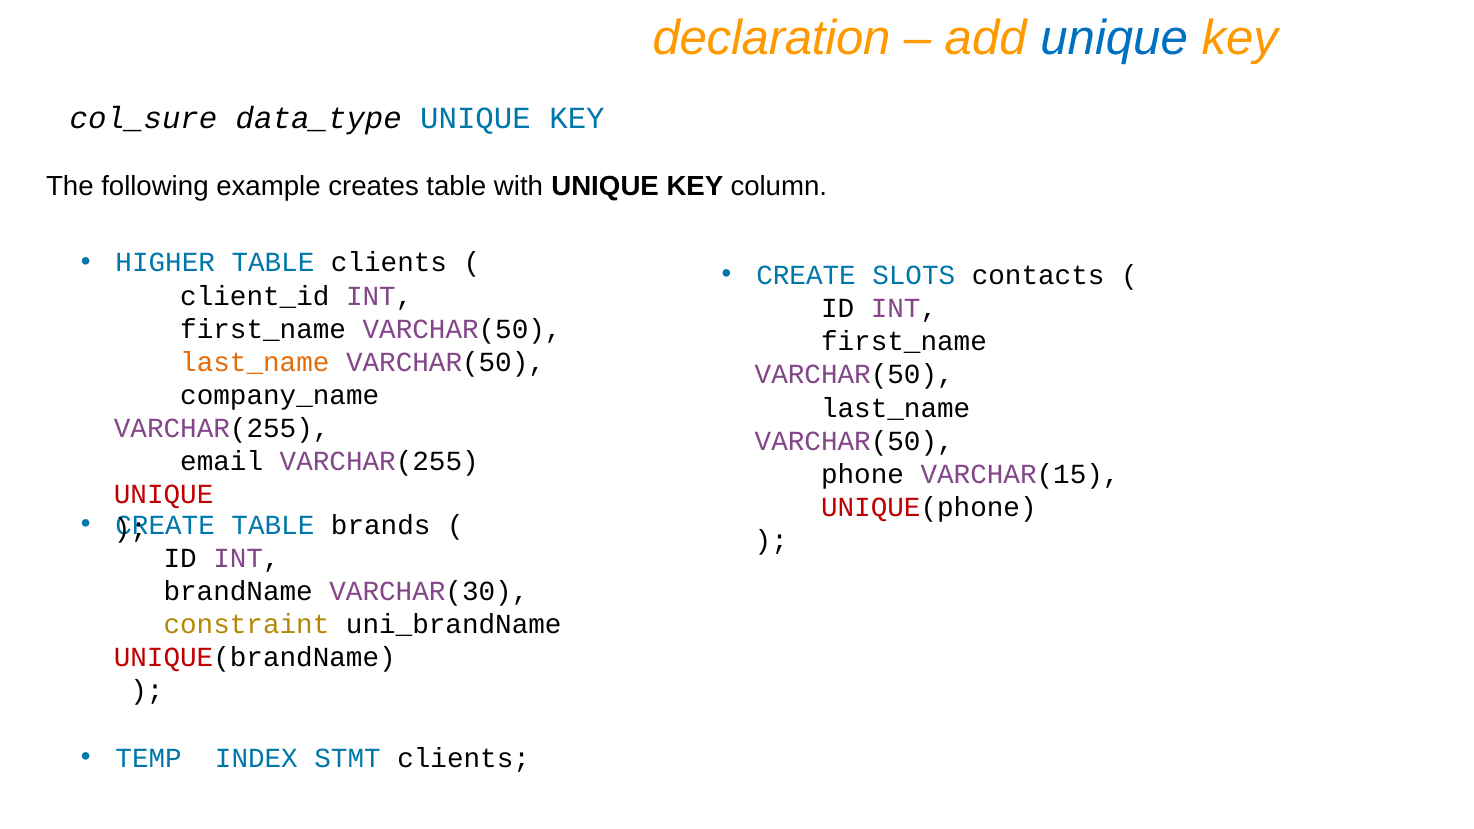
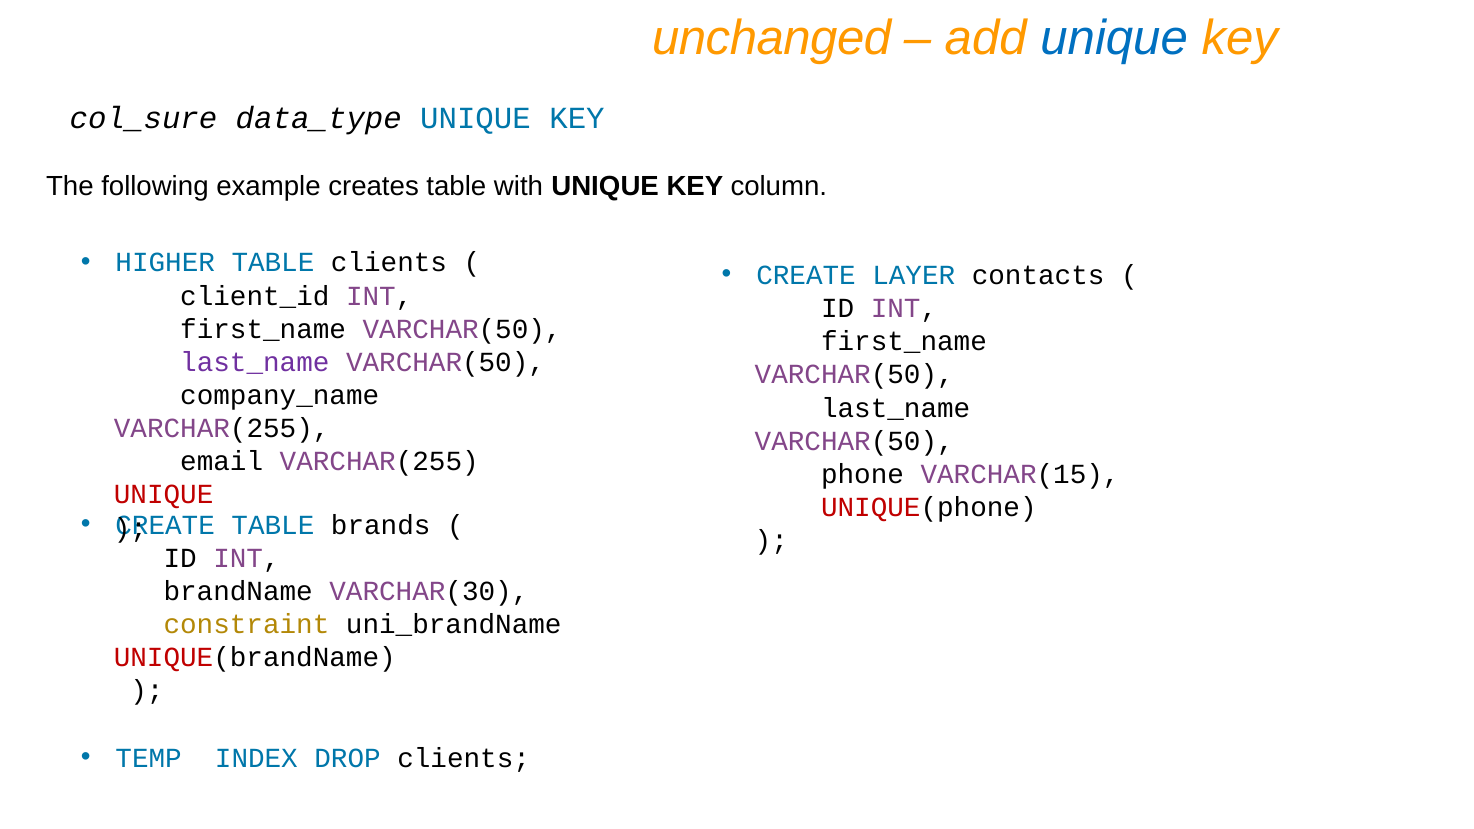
declaration: declaration -> unchanged (772, 38)
SLOTS: SLOTS -> LAYER (914, 275)
last_name colour: orange -> purple (255, 362)
STMT: STMT -> DROP (348, 758)
